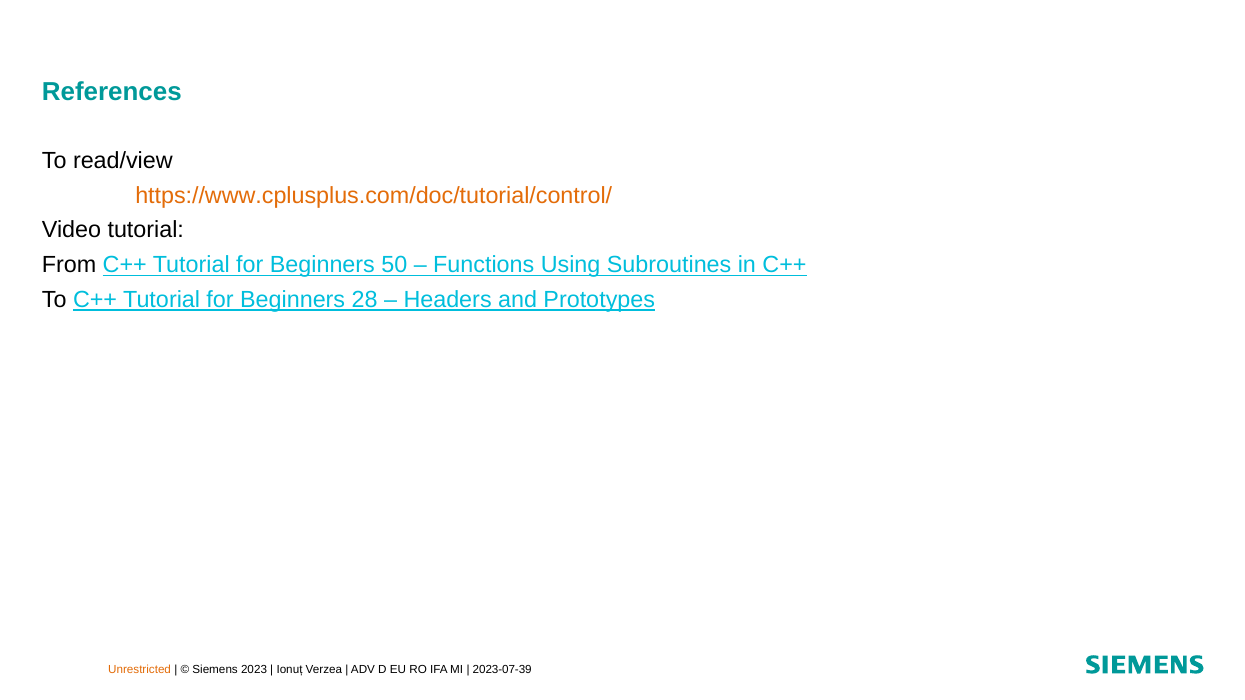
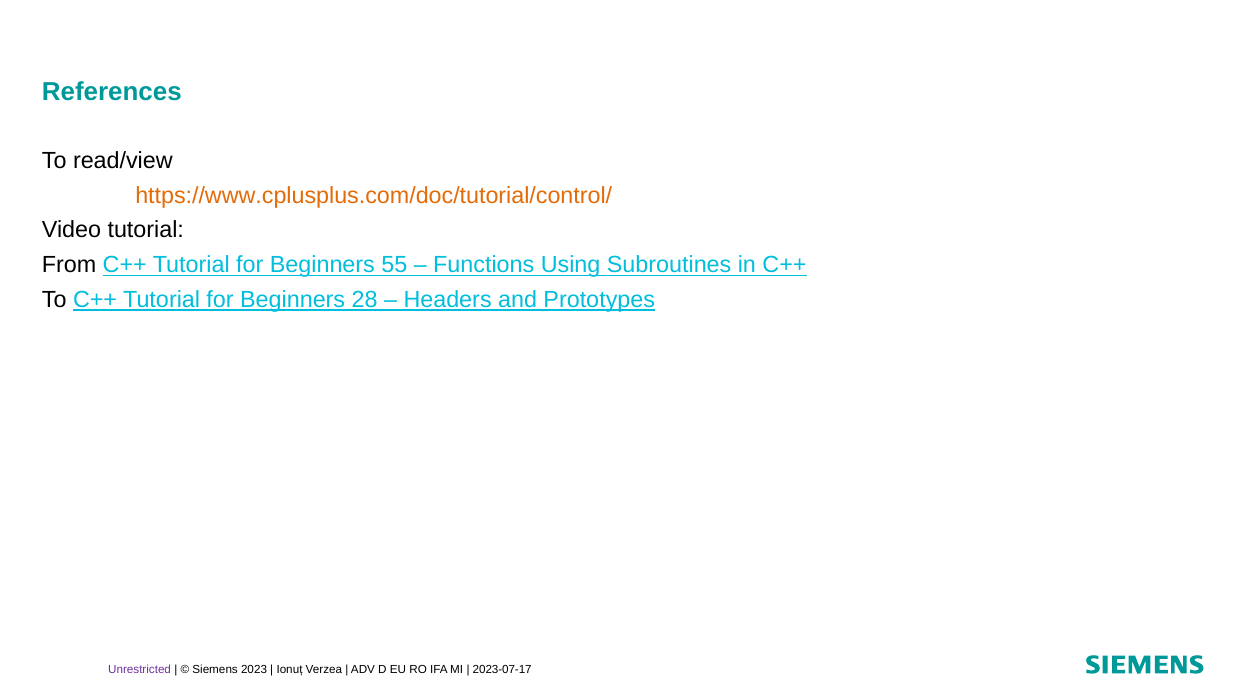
50: 50 -> 55 (394, 265)
Unrestricted colour: orange -> purple (140, 670)
2023-07-39: 2023-07-39 -> 2023-07-17 (502, 670)
